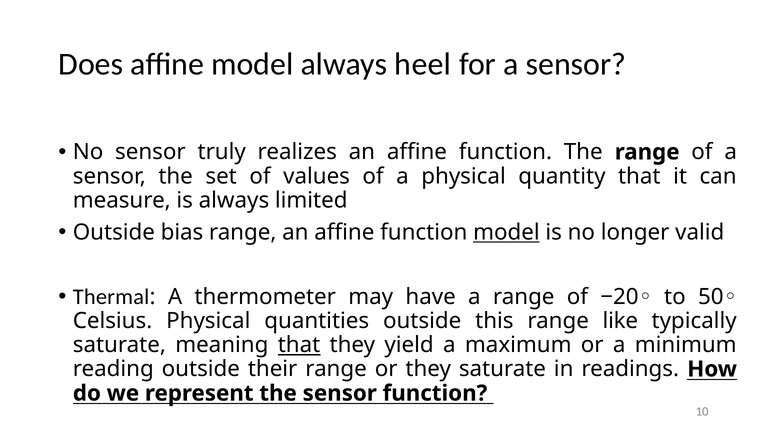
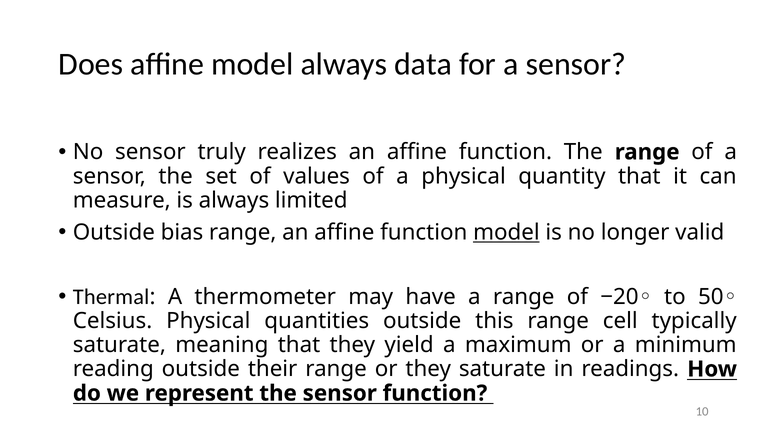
heel: heel -> data (423, 64)
like: like -> cell (620, 321)
that underline: present -> none (299, 345)
